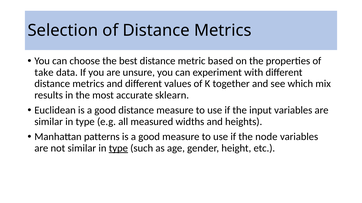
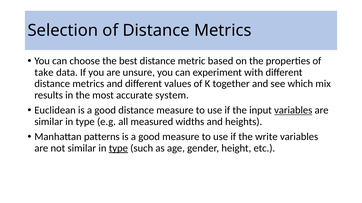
sklearn: sklearn -> system (172, 95)
variables underline: none -> present (293, 111)
node: node -> write (266, 137)
